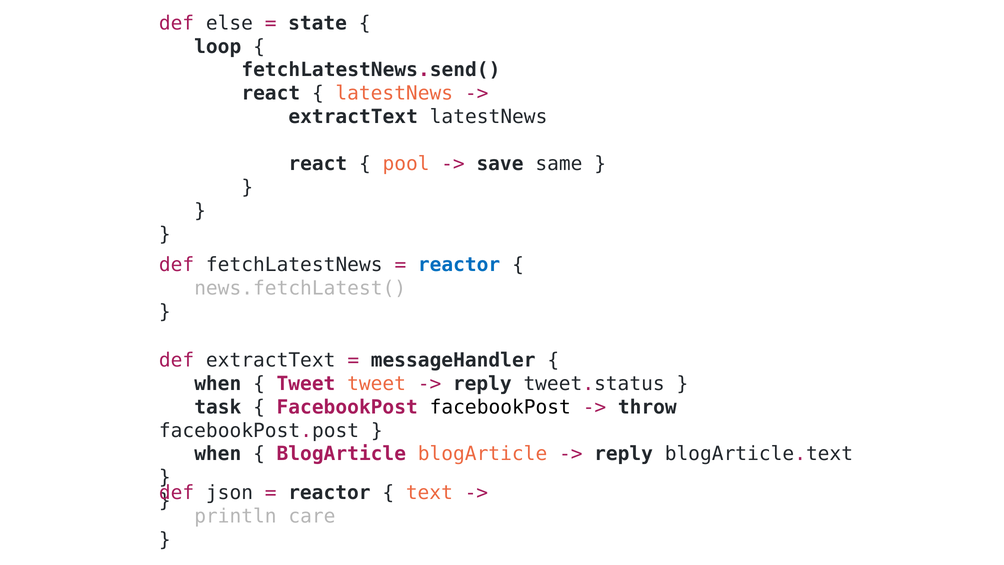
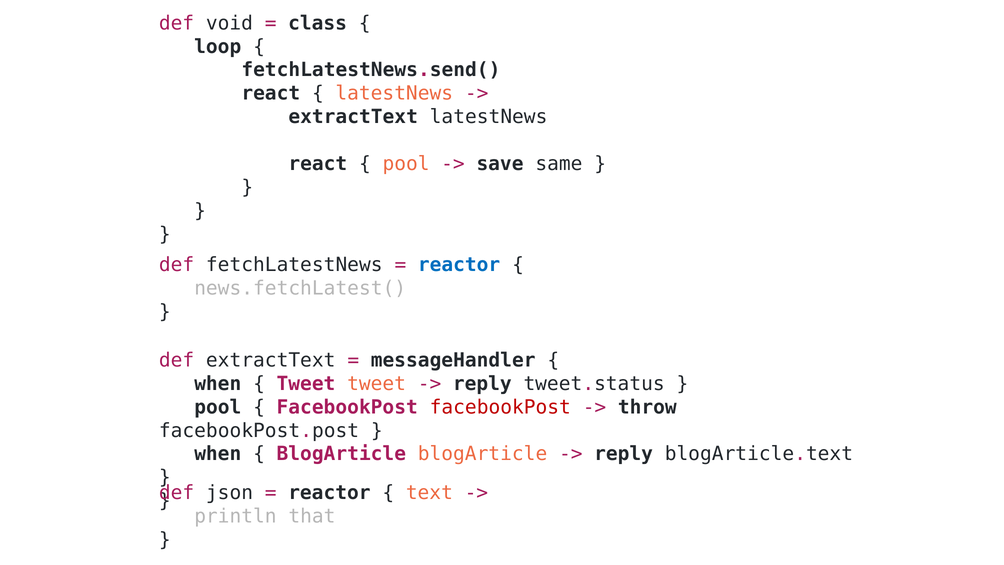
else: else -> void (229, 23)
state: state -> class (318, 23)
task: task -> pool (218, 407)
facebookPost colour: black -> red (500, 407)
care: care -> that (312, 516)
